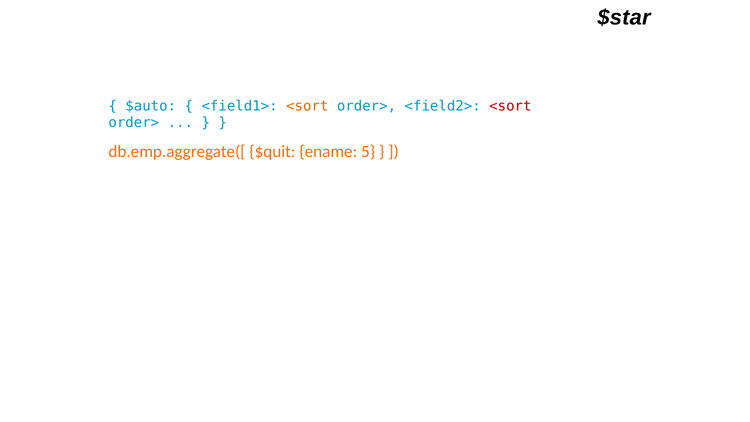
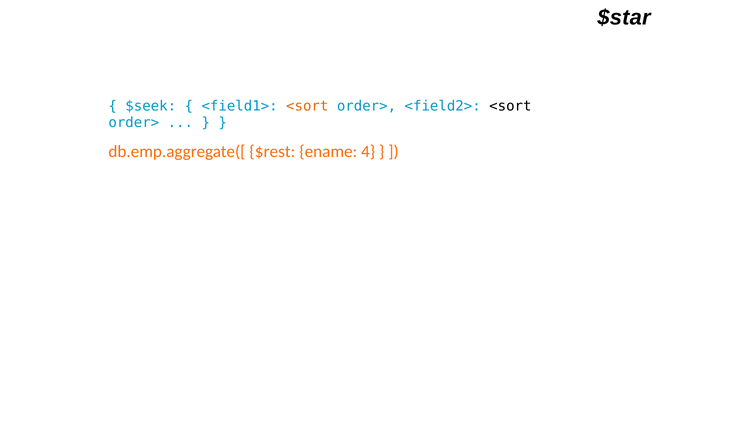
$auto: $auto -> $seek (151, 106)
<sort colour: red -> black (510, 106)
$quit: $quit -> $rest (272, 152)
5: 5 -> 4 (368, 152)
